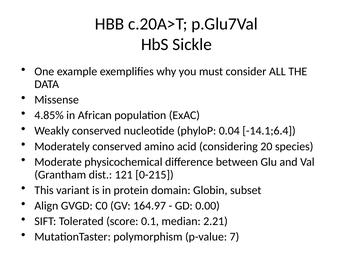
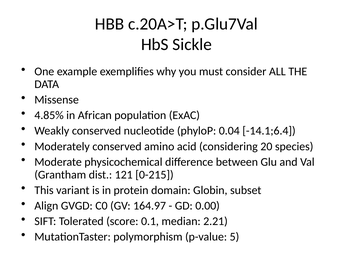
7: 7 -> 5 (234, 237)
